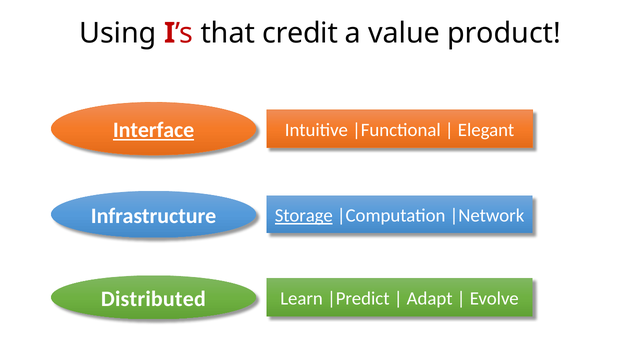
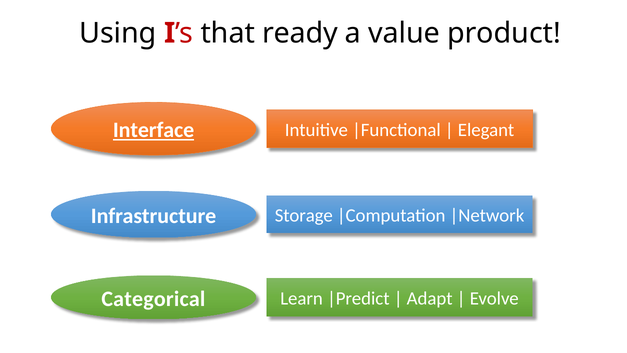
credit: credit -> ready (300, 33)
Storage underline: present -> none (304, 215)
Distributed: Distributed -> Categorical (153, 299)
